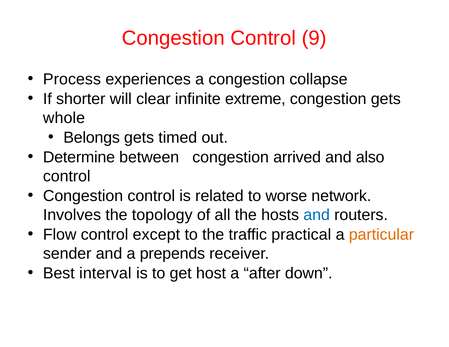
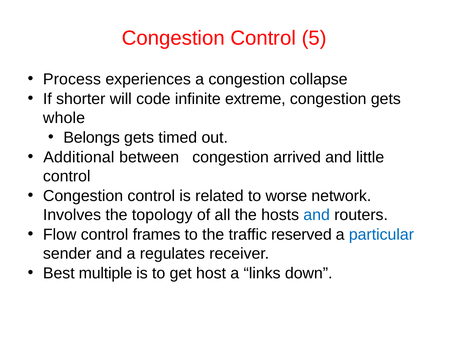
9: 9 -> 5 (314, 38)
clear: clear -> code (153, 99)
Determine: Determine -> Additional (79, 157)
also: also -> little (370, 157)
except: except -> frames (157, 235)
practical: practical -> reserved (301, 235)
particular colour: orange -> blue (381, 235)
prepends: prepends -> regulates (172, 254)
interval: interval -> multiple (106, 273)
after: after -> links (262, 273)
